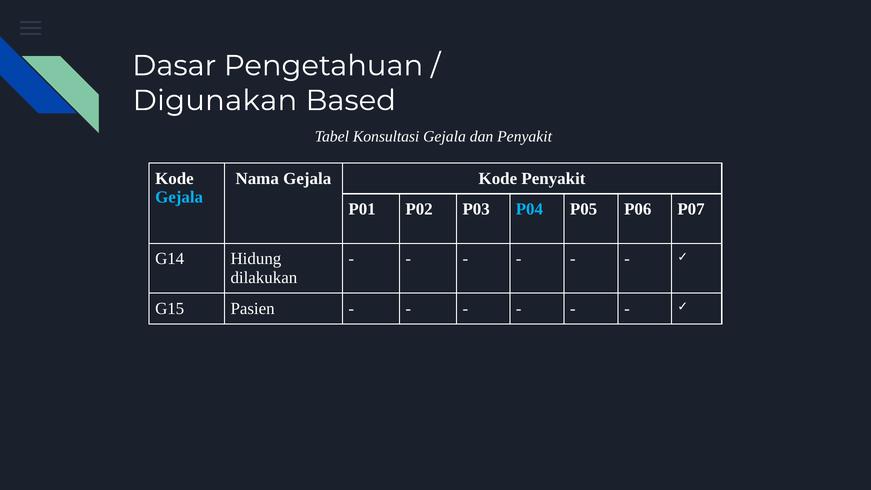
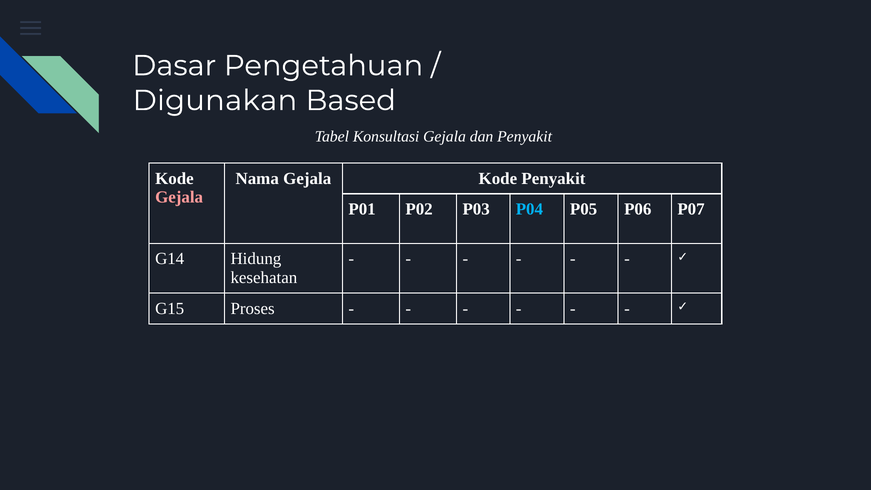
Gejala colour: light blue -> pink (179, 197)
dilakukan: dilakukan -> kesehatan (264, 278)
Pasien: Pasien -> Proses (253, 308)
